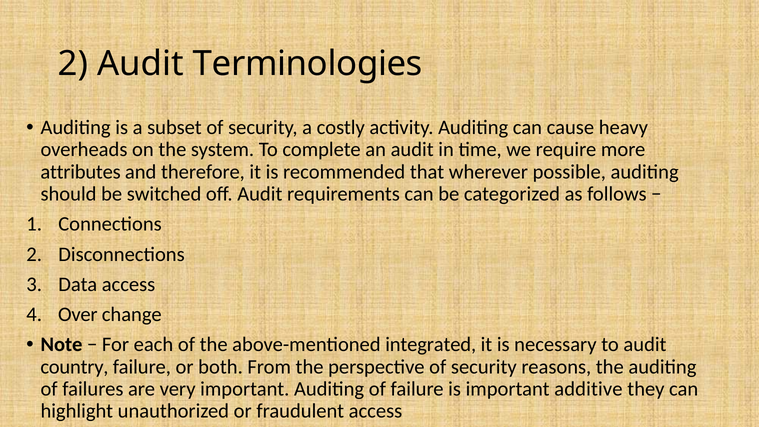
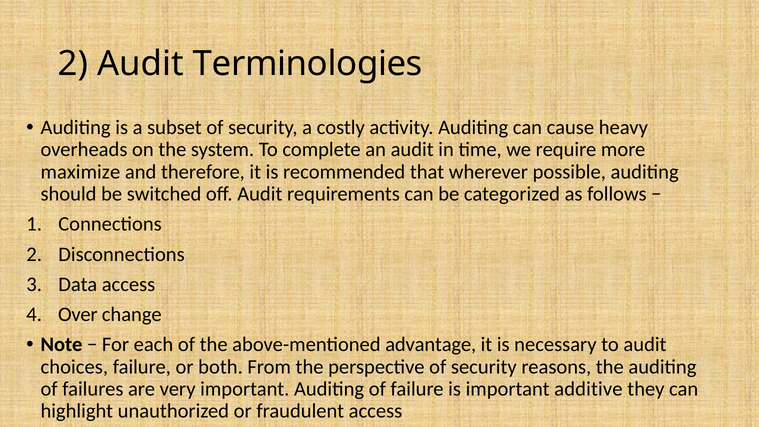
attributes: attributes -> maximize (80, 172)
integrated: integrated -> advantage (431, 345)
country: country -> choices (74, 367)
